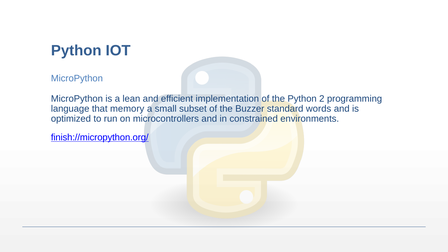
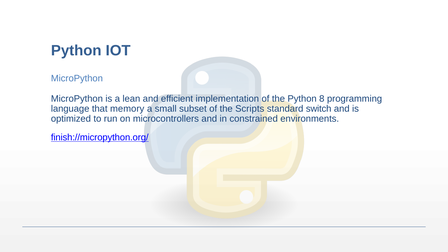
2: 2 -> 8 (322, 99)
Buzzer: Buzzer -> Scripts (250, 109)
words: words -> switch (319, 109)
